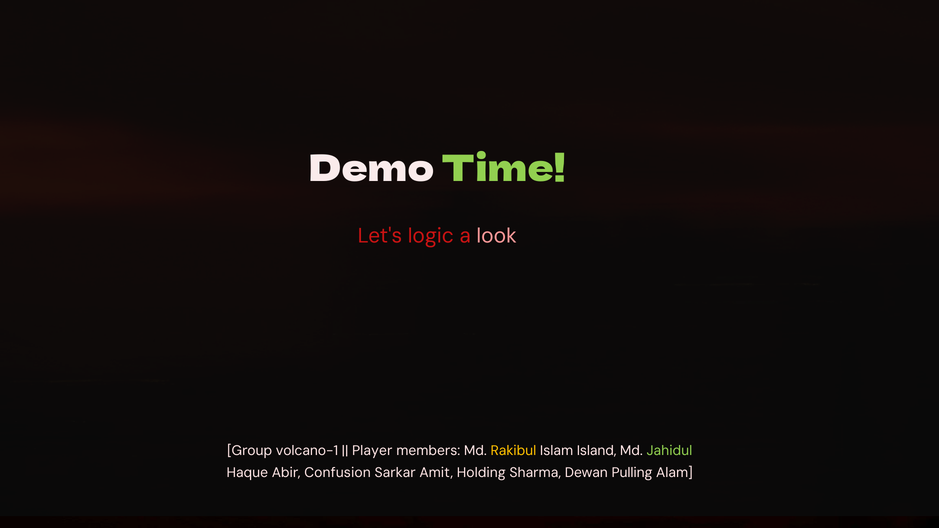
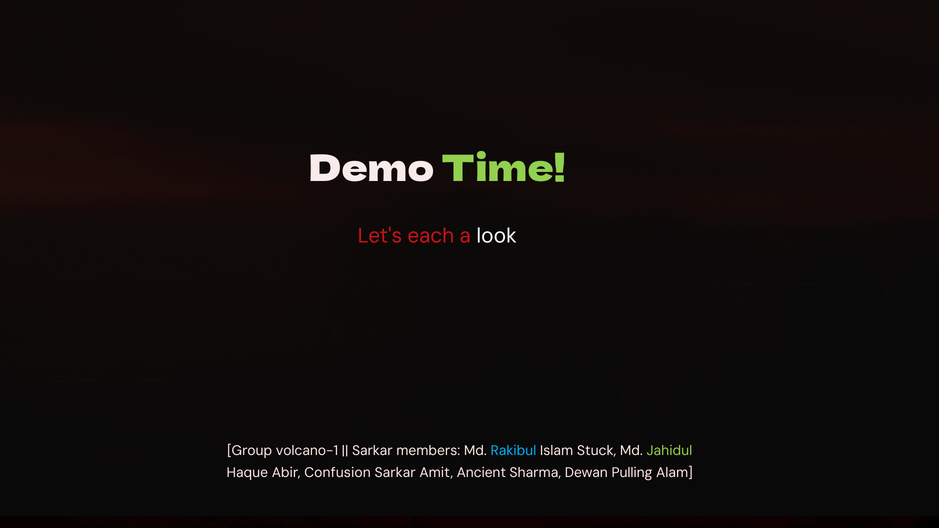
logic: logic -> each (431, 236)
look colour: pink -> white (497, 236)
Player: Player -> Sarkar (372, 451)
Rakibul colour: yellow -> light blue (513, 451)
Island: Island -> Stuck (597, 451)
Holding: Holding -> Ancient (481, 473)
